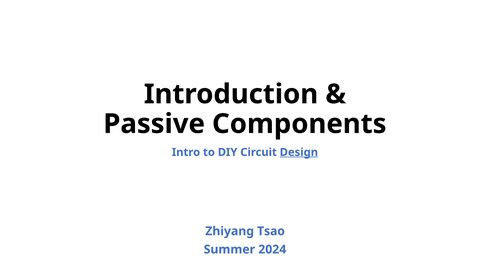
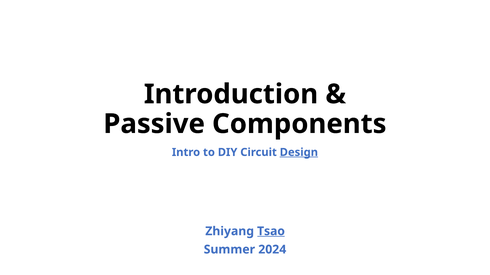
Tsao underline: none -> present (271, 232)
